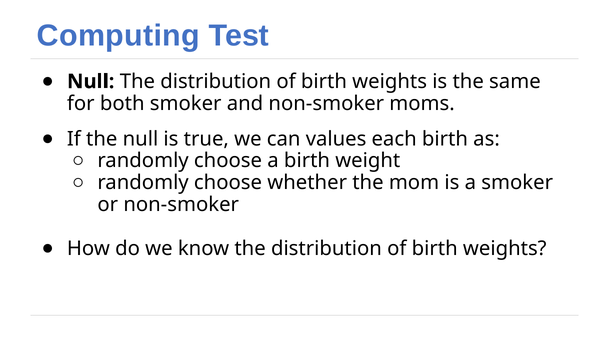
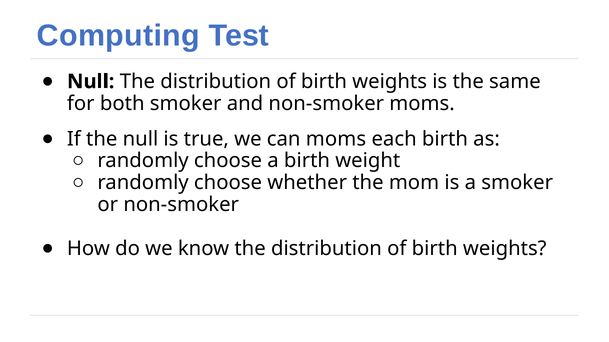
can values: values -> moms (336, 139)
